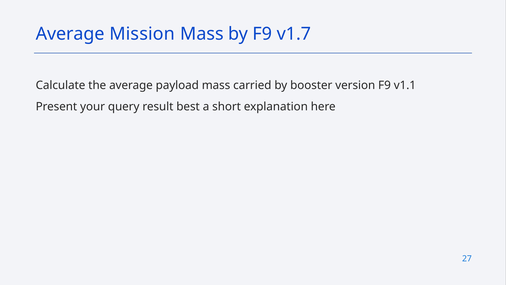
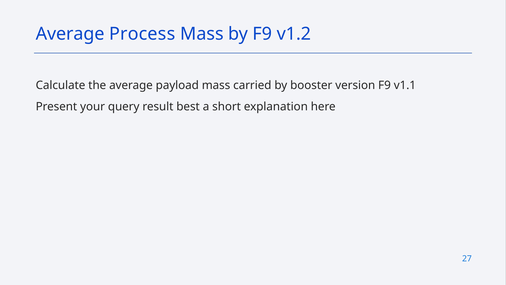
Mission: Mission -> Process (142, 34)
v1.7: v1.7 -> v1.2 (294, 34)
